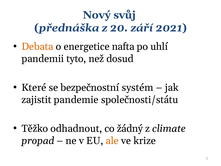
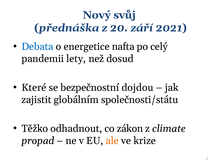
Debata colour: orange -> blue (37, 47)
uhlí: uhlí -> celý (159, 47)
tyto: tyto -> lety (76, 59)
systém: systém -> dojdou (137, 87)
pandemie: pandemie -> globálním (76, 100)
žádný: žádný -> zákon (130, 128)
